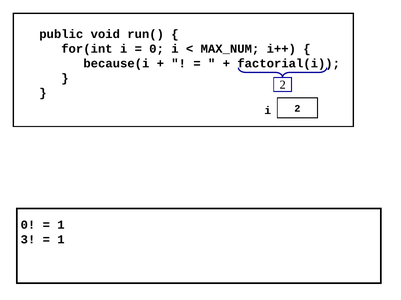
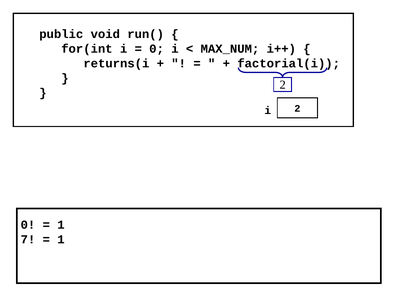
because(i: because(i -> returns(i (116, 64)
3: 3 -> 7 (28, 240)
